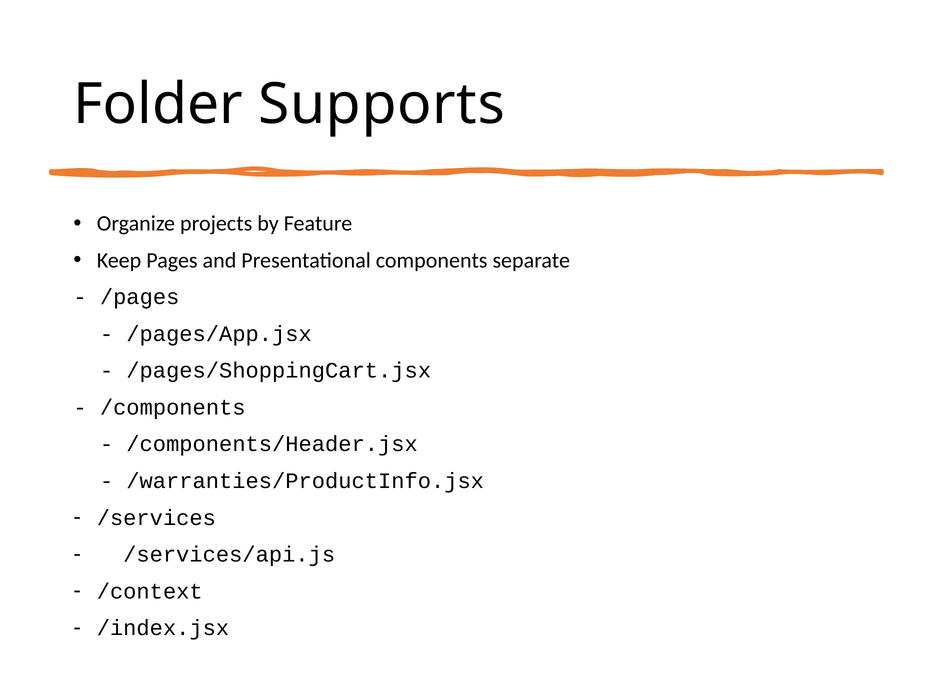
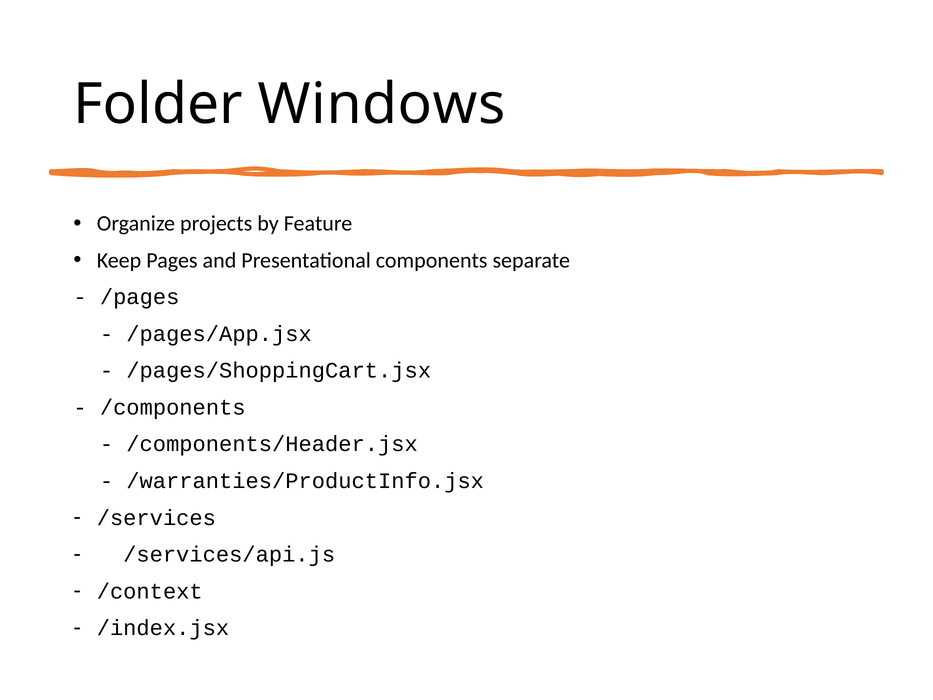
Supports: Supports -> Windows (382, 104)
